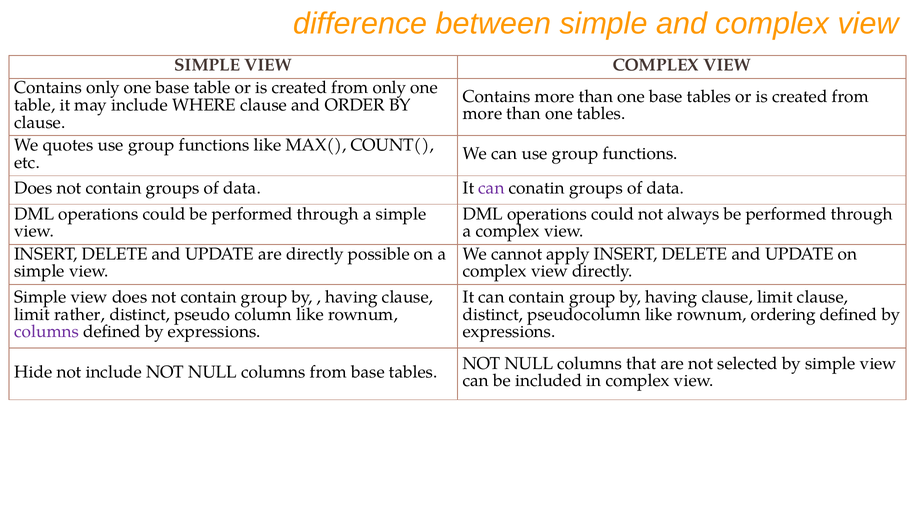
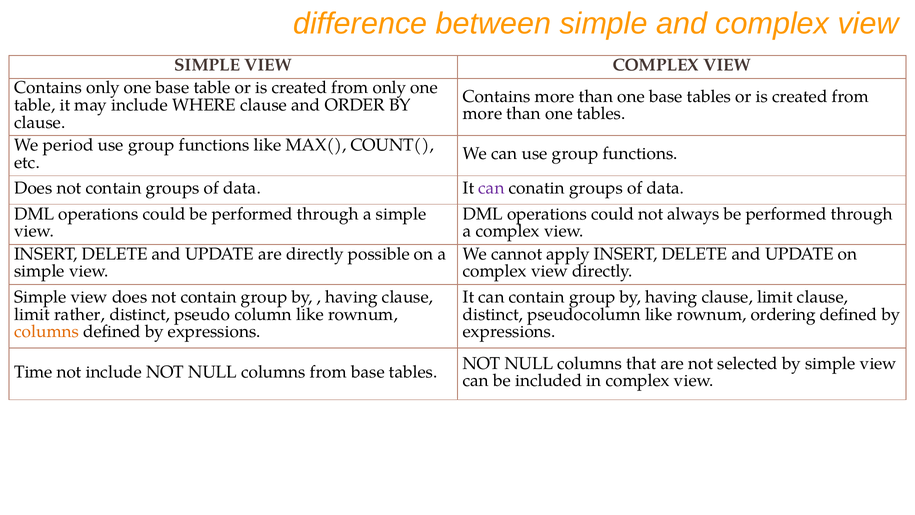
quotes: quotes -> period (68, 145)
columns colour: purple -> orange (47, 331)
Hide: Hide -> Time (33, 372)
